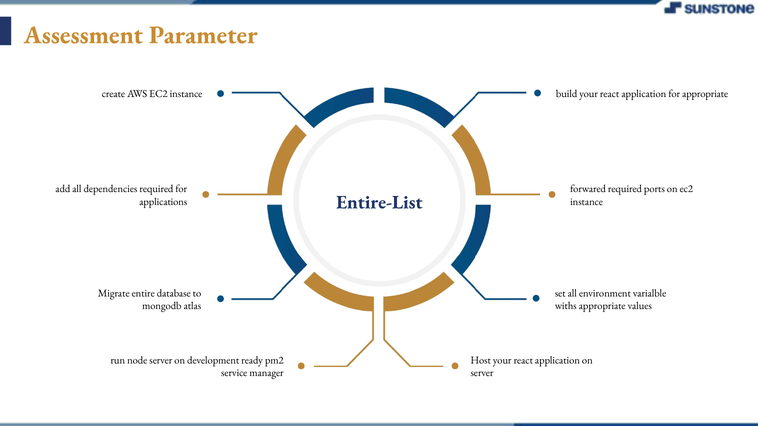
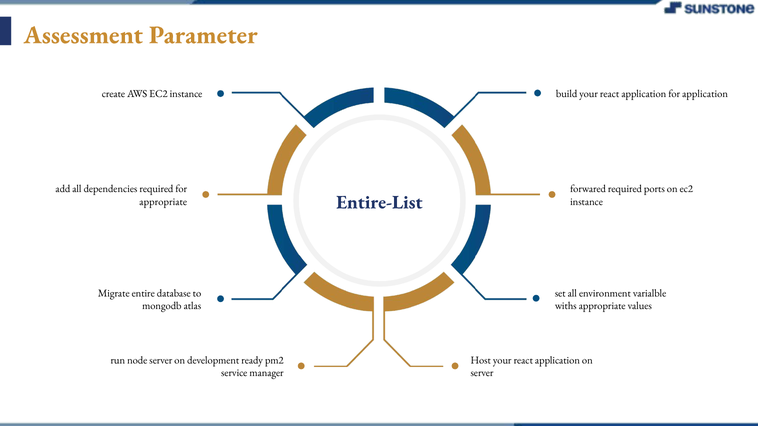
for appropriate: appropriate -> application (705, 94)
applications: applications -> appropriate (163, 202)
